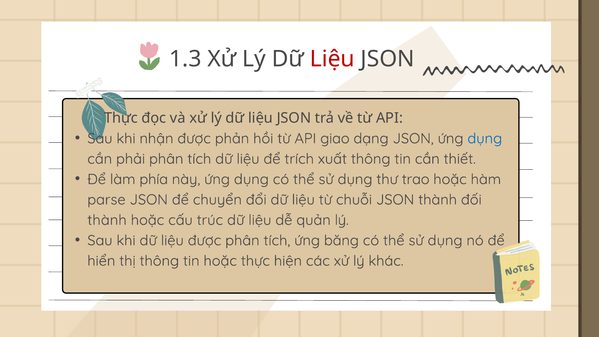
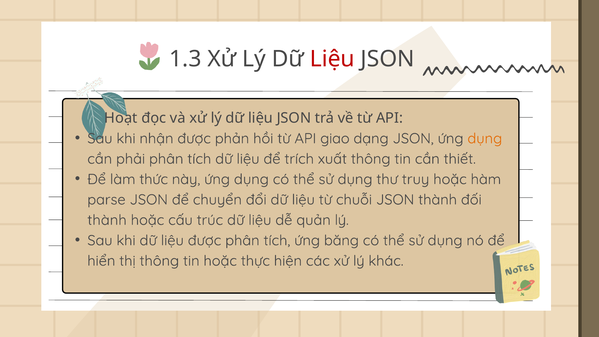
Thực: Thực -> Hoạt (121, 118)
dụng colour: blue -> orange (485, 138)
phía: phía -> thức (154, 179)
trao: trao -> truy (416, 179)
